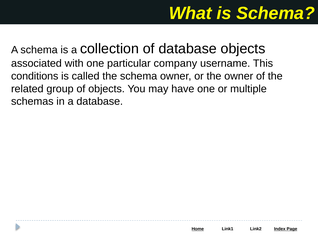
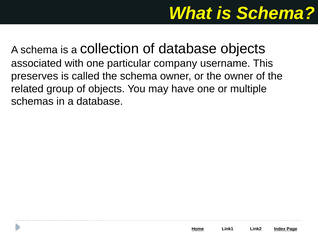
conditions: conditions -> preserves (35, 76)
